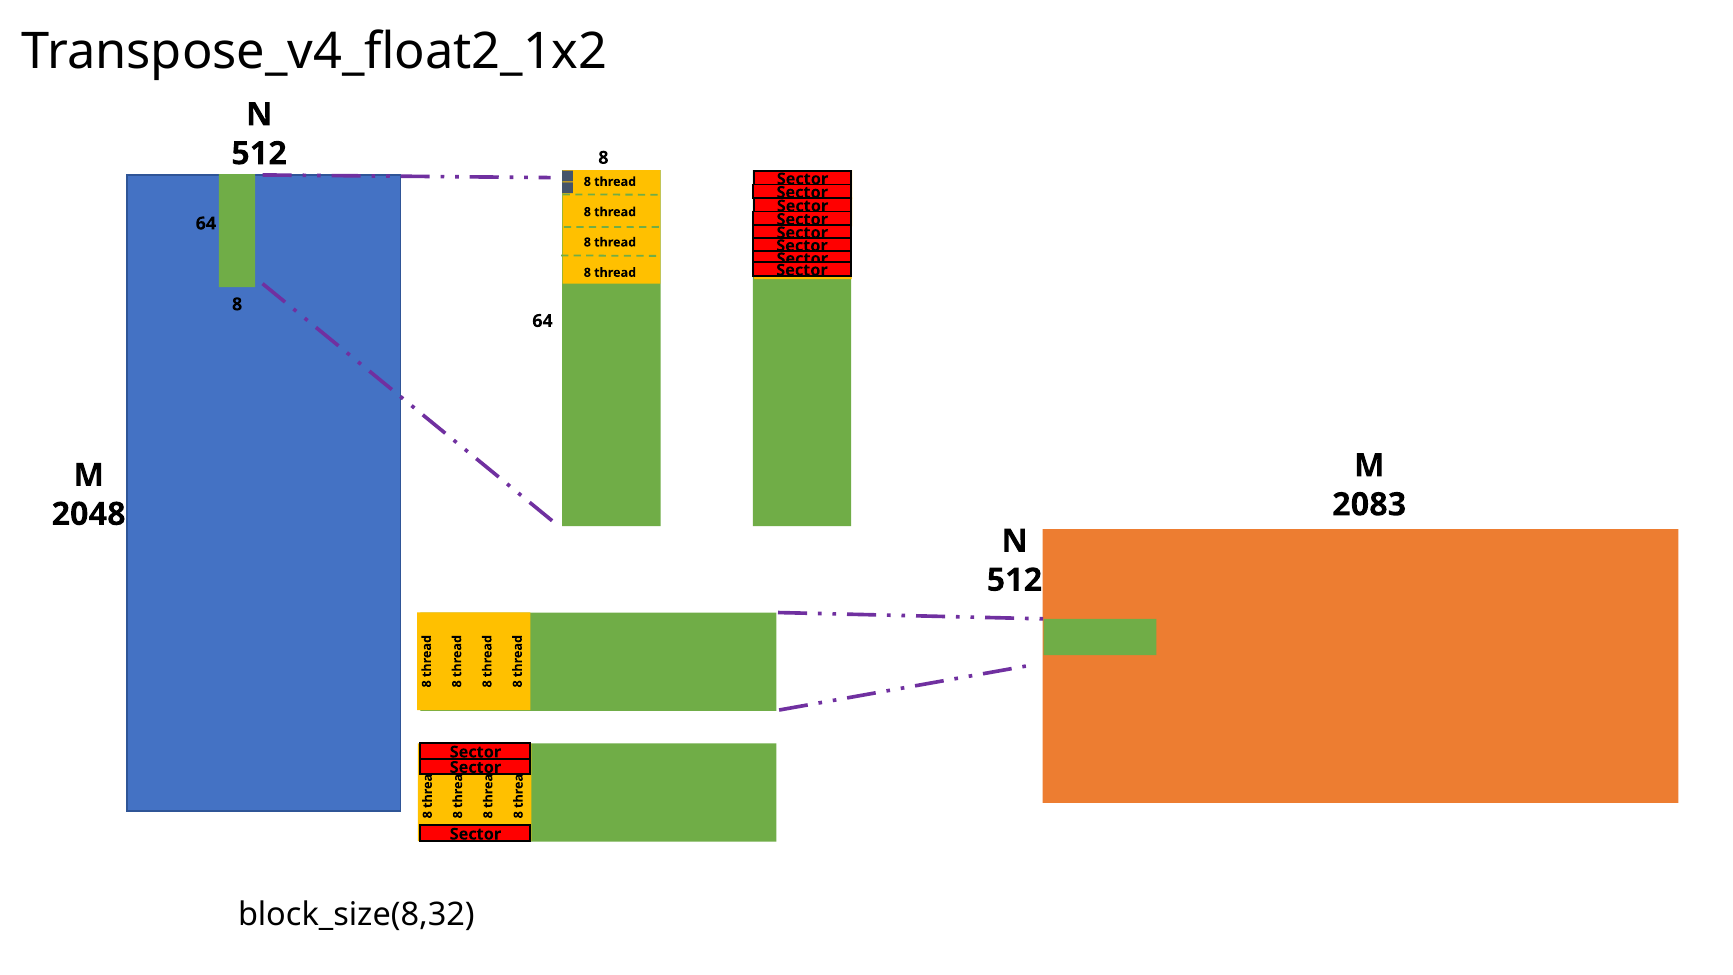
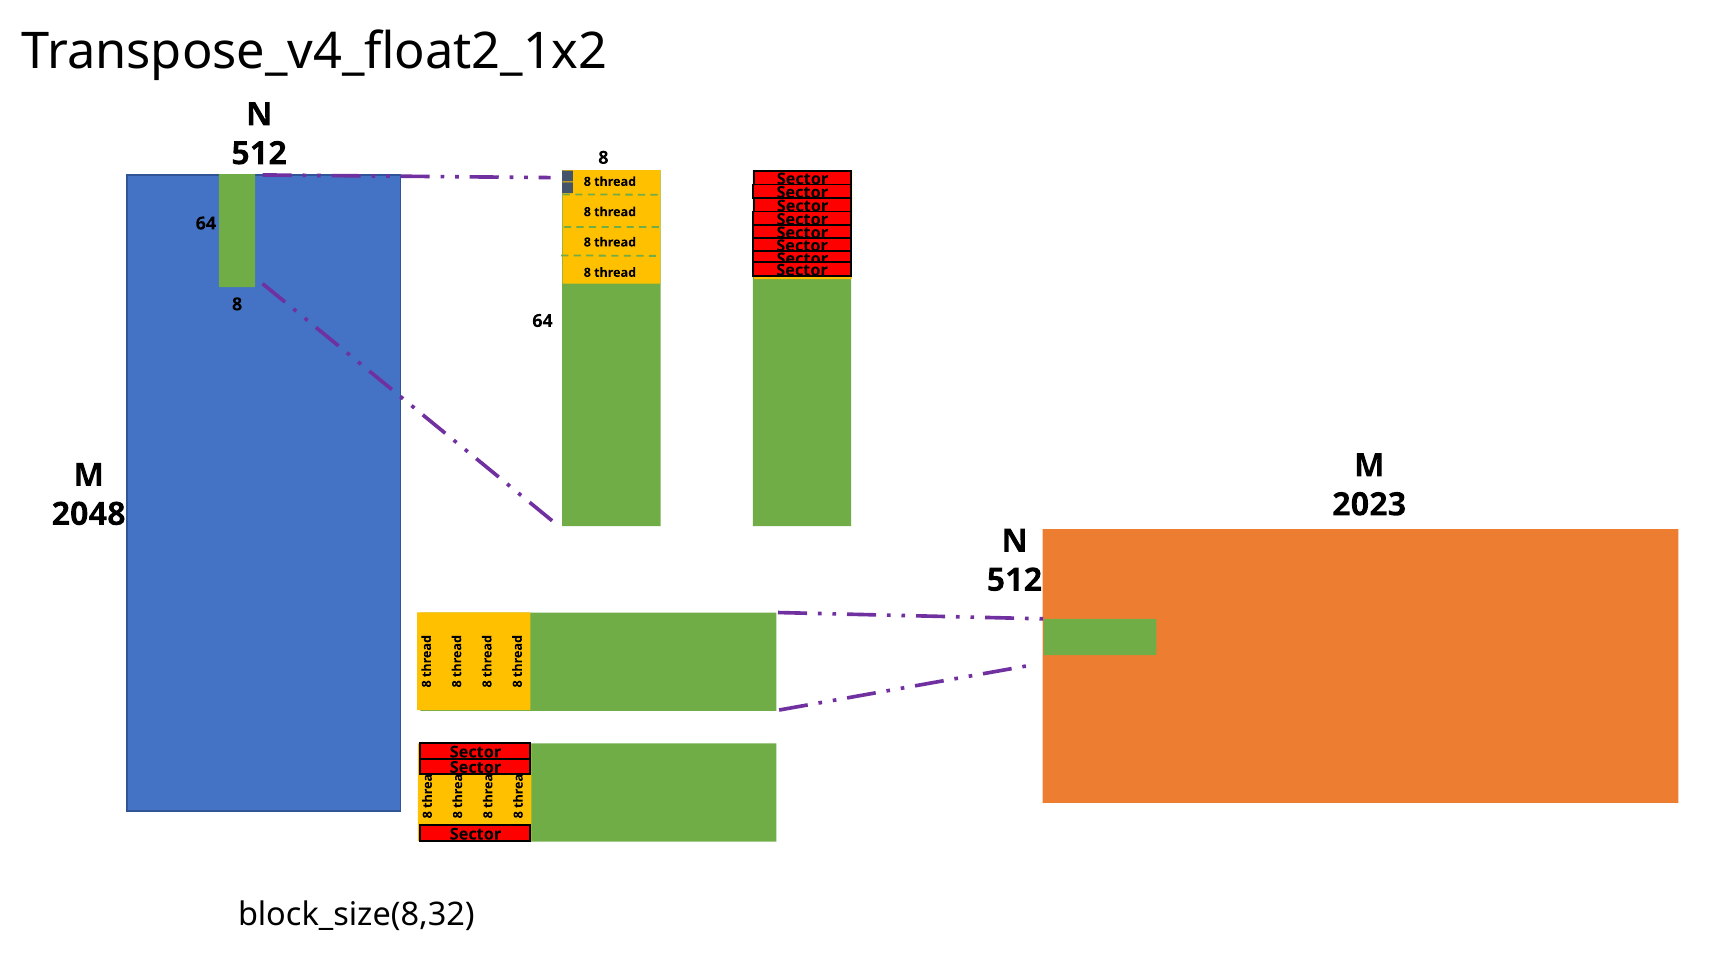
2083: 2083 -> 2023 (1369, 505)
